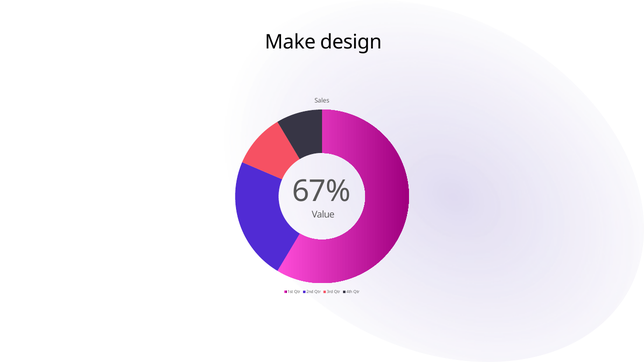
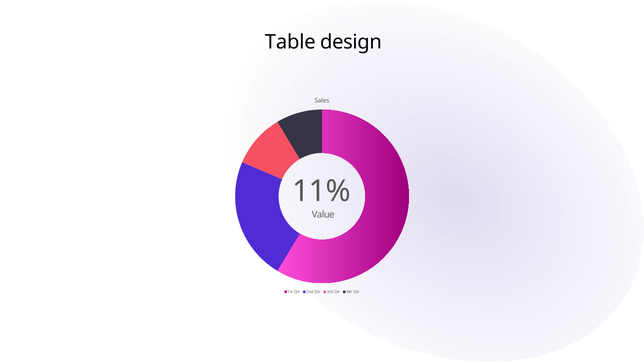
Make: Make -> Table (290, 42)
67%: 67% -> 11% (322, 192)
